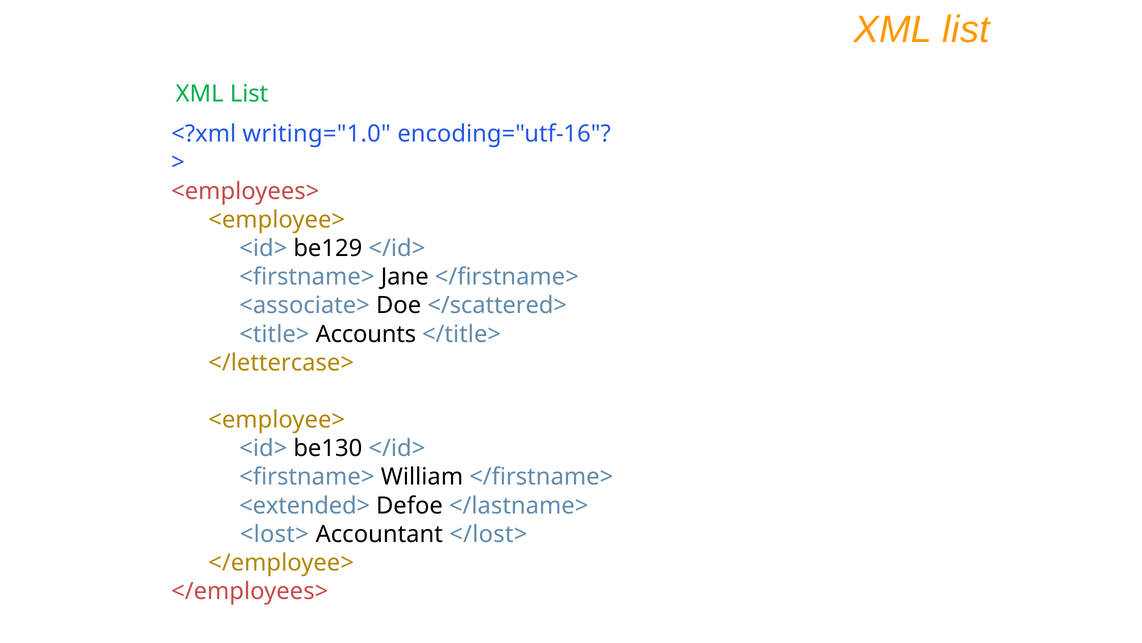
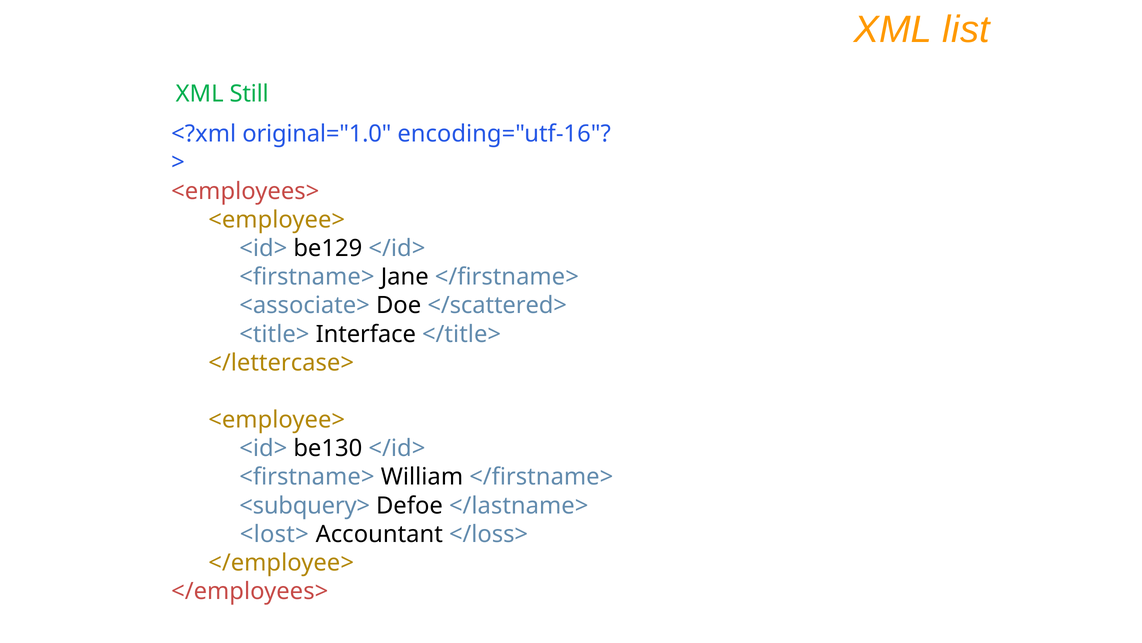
List: List -> Still (249, 94)
writing="1.0: writing="1.0 -> original="1.0 (317, 134)
Accounts: Accounts -> Interface (366, 334)
<extended>: <extended> -> <subquery> (305, 505)
</lost>: </lost> -> </loss> (489, 534)
